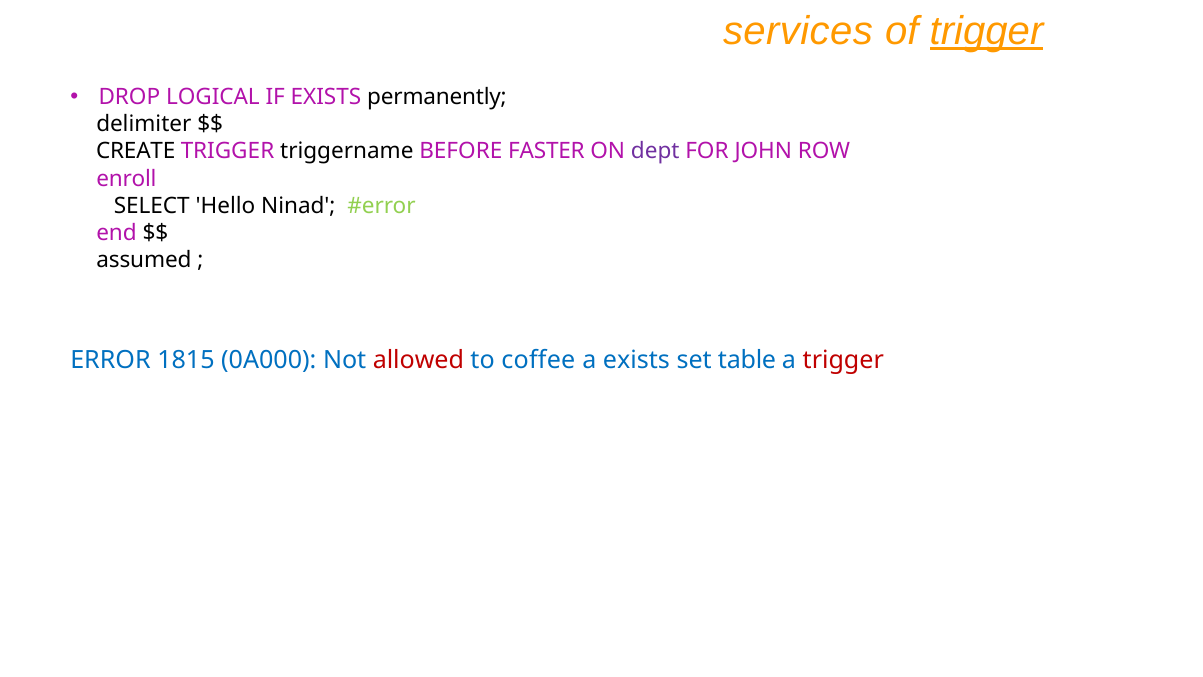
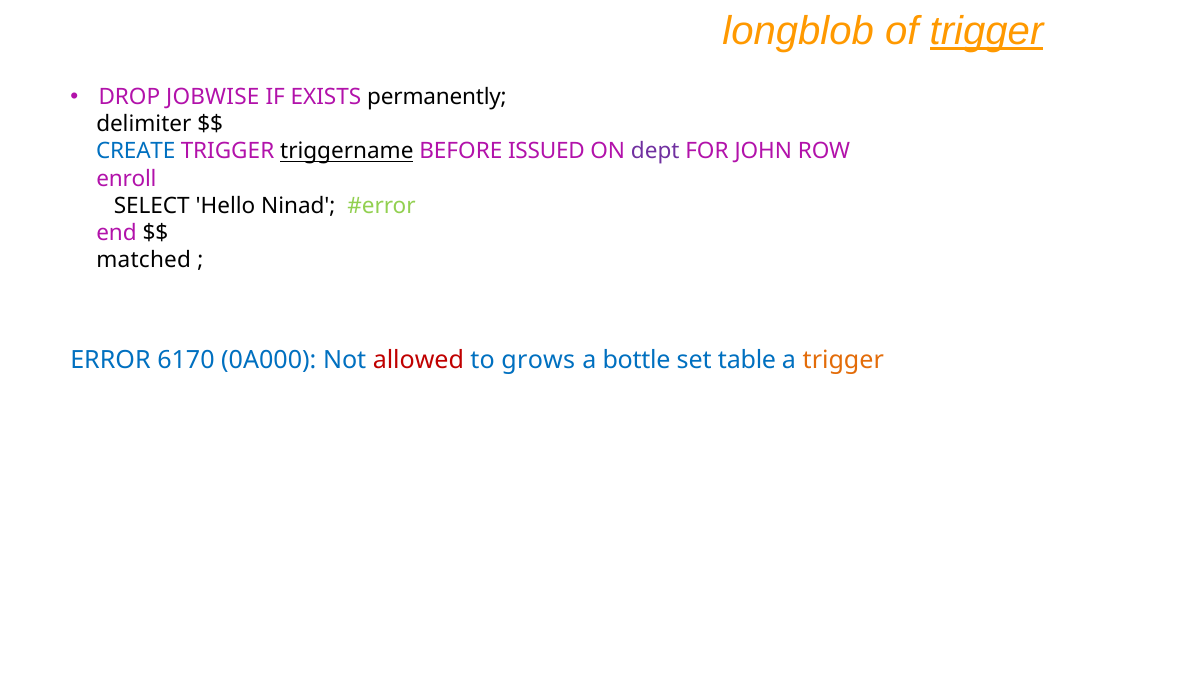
services: services -> longblob (798, 31)
LOGICAL: LOGICAL -> JOBWISE (213, 97)
CREATE colour: black -> blue (136, 151)
triggername underline: none -> present (347, 151)
FASTER: FASTER -> ISSUED (546, 151)
assumed: assumed -> matched (144, 260)
1815: 1815 -> 6170 (186, 360)
coffee: coffee -> grows (538, 360)
a exists: exists -> bottle (637, 360)
trigger colour: red -> orange (843, 360)
